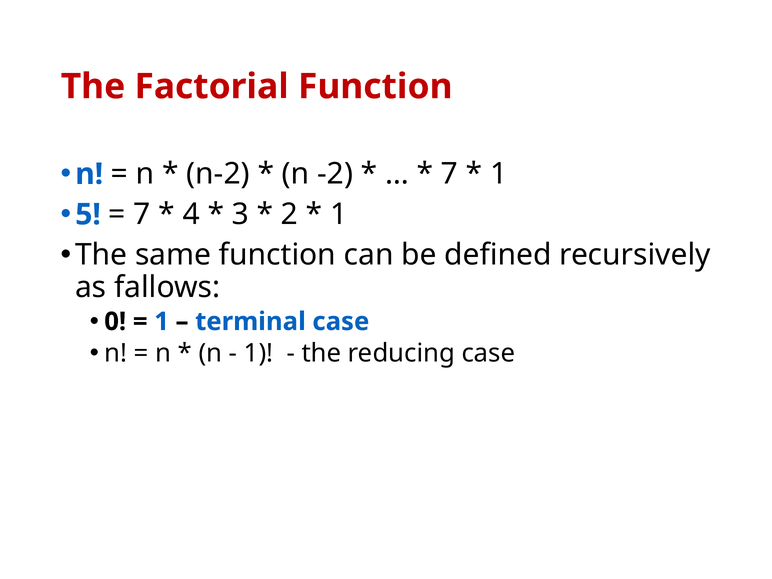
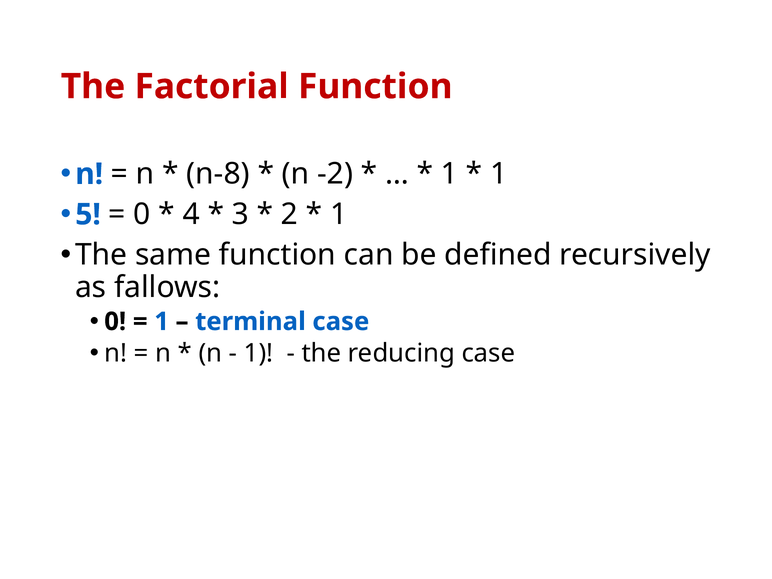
n-2: n-2 -> n-8 (218, 174)
7: 7 -> 1 (449, 174)
7: 7 -> 0 (142, 215)
